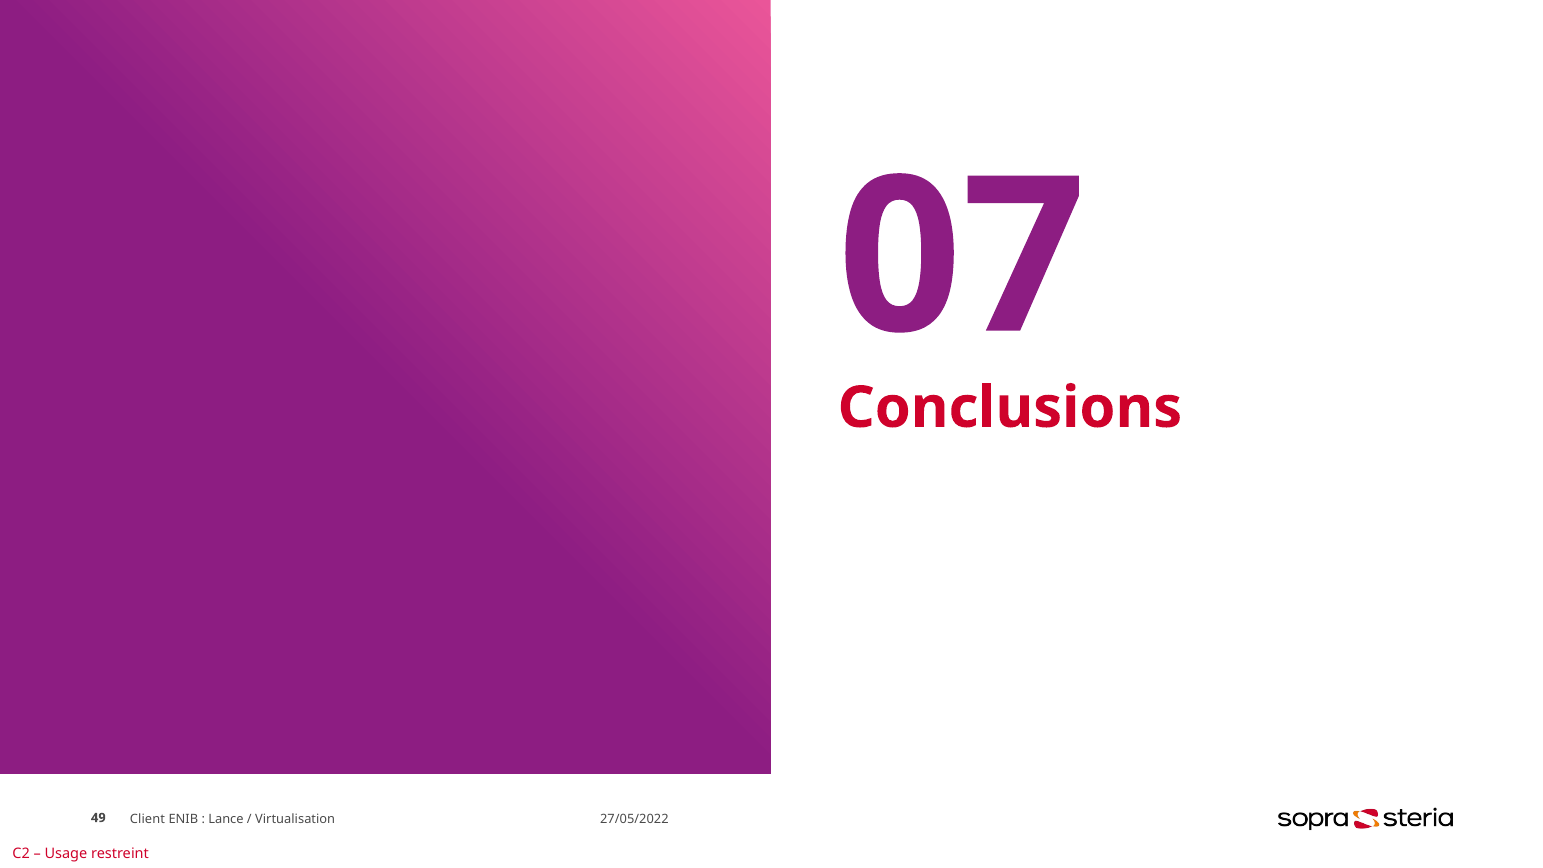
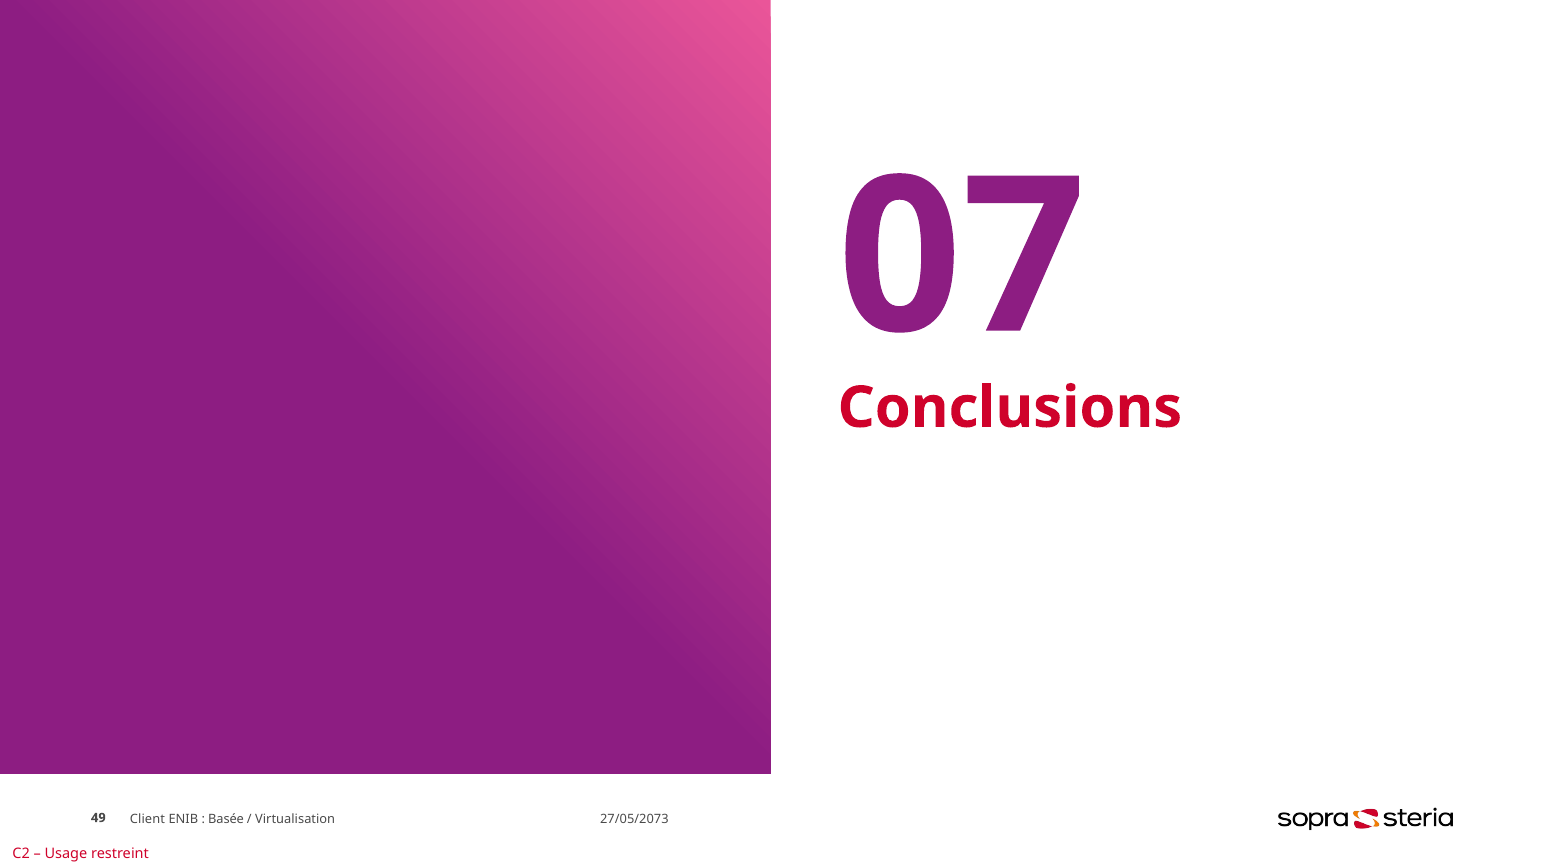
Lance: Lance -> Basée (226, 819)
27/05/2022: 27/05/2022 -> 27/05/2073 (634, 819)
